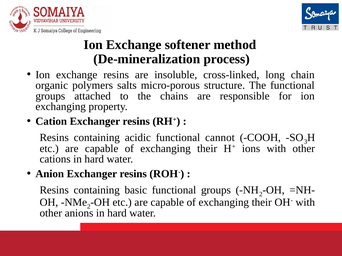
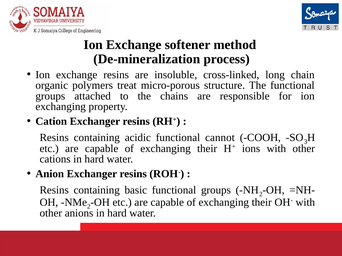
salts: salts -> treat (127, 85)
